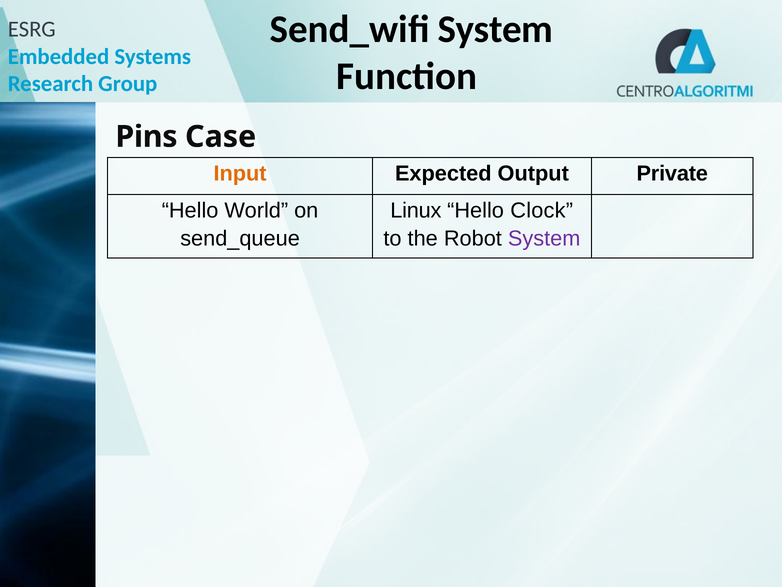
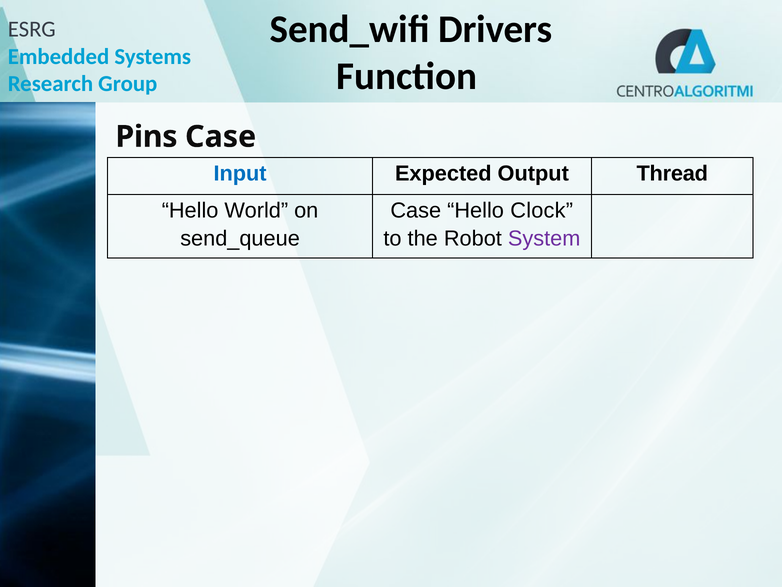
Send_wifi System: System -> Drivers (495, 29)
Input colour: orange -> blue (240, 174)
Private: Private -> Thread (672, 174)
Linux: Linux -> Case (416, 211)
